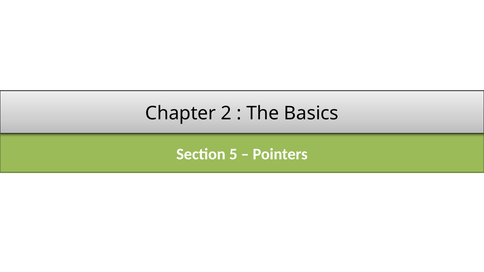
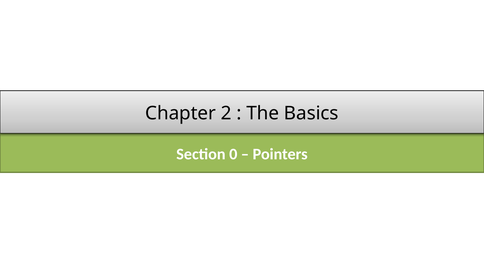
5: 5 -> 0 (233, 154)
